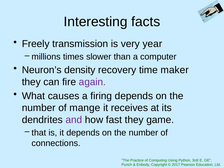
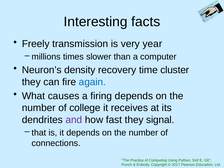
maker: maker -> cluster (175, 70)
again colour: purple -> blue (92, 82)
mange: mange -> college (85, 108)
game: game -> signal (160, 120)
